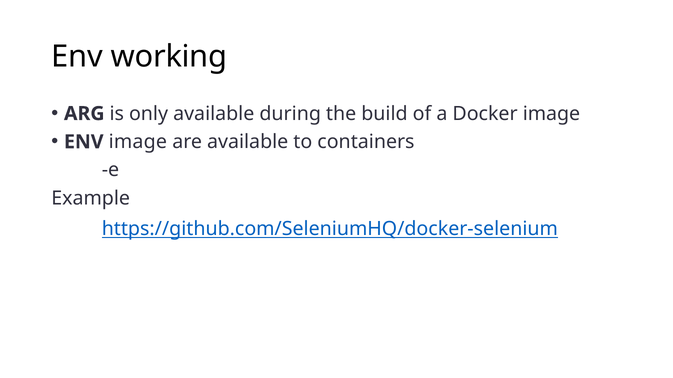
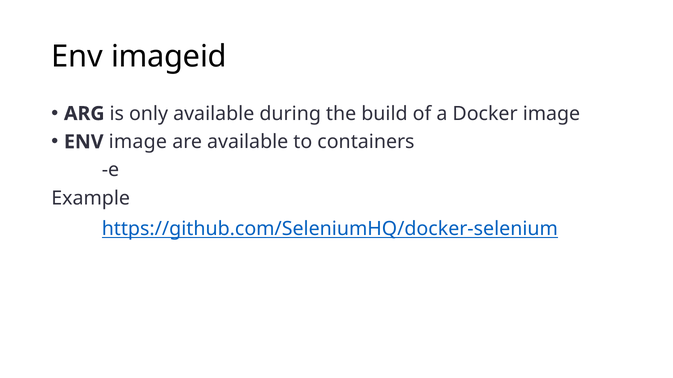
working: working -> imageid (169, 57)
